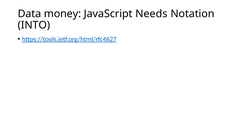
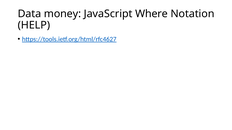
Needs: Needs -> Where (152, 14)
INTO: INTO -> HELP (34, 25)
